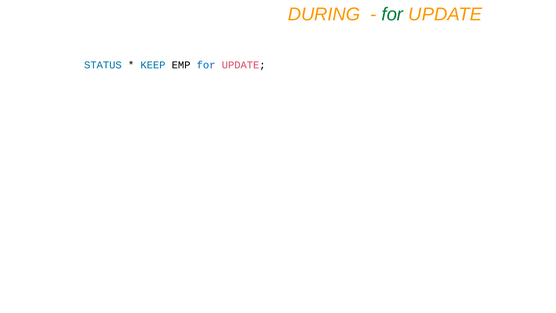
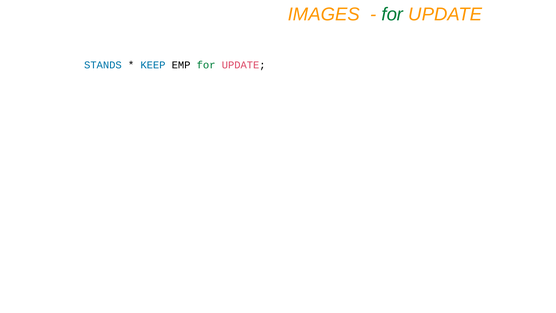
DURING: DURING -> IMAGES (324, 14)
STATUS: STATUS -> STANDS (103, 65)
for colour: blue -> green (206, 65)
